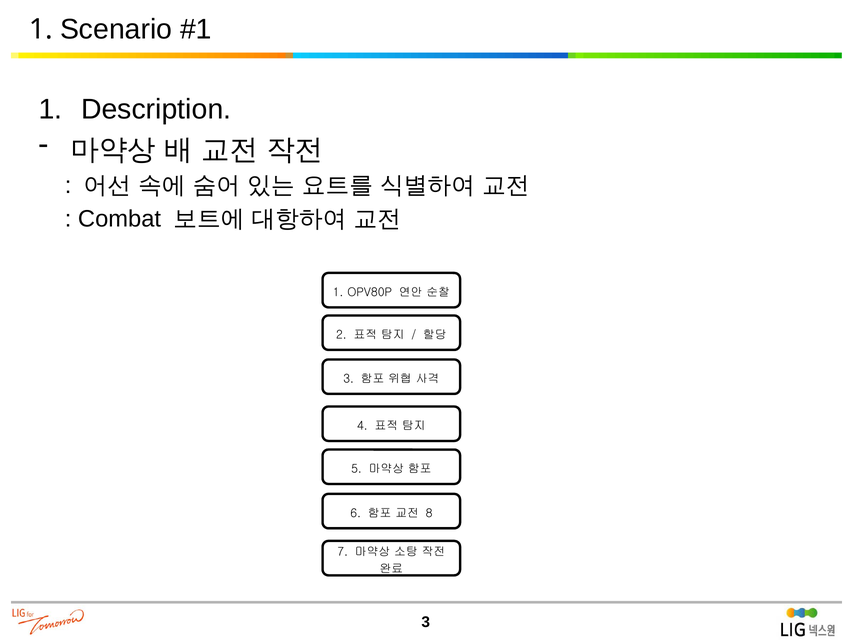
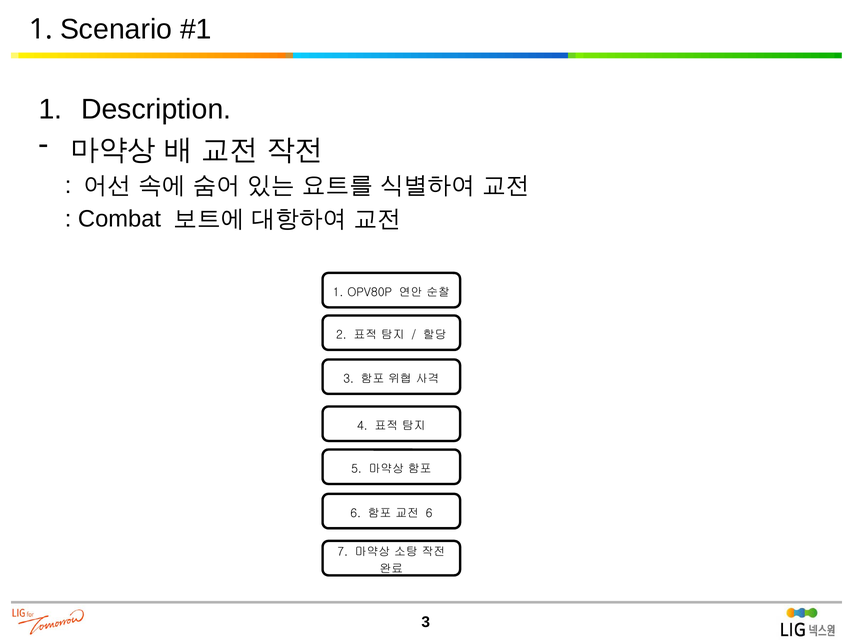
8: 8 -> 6 (429, 513)
